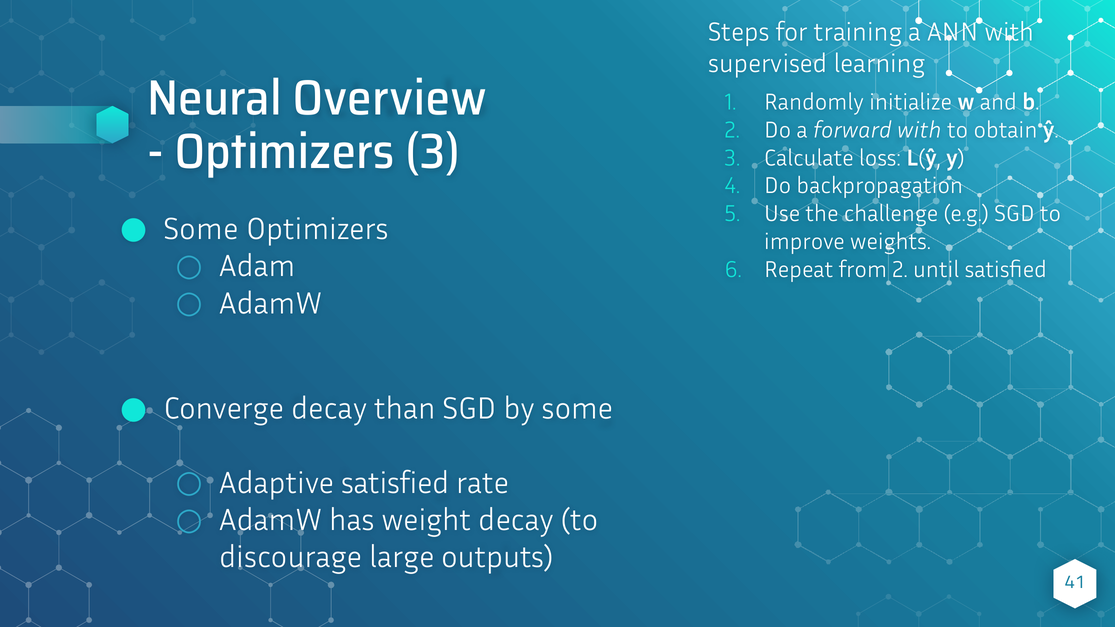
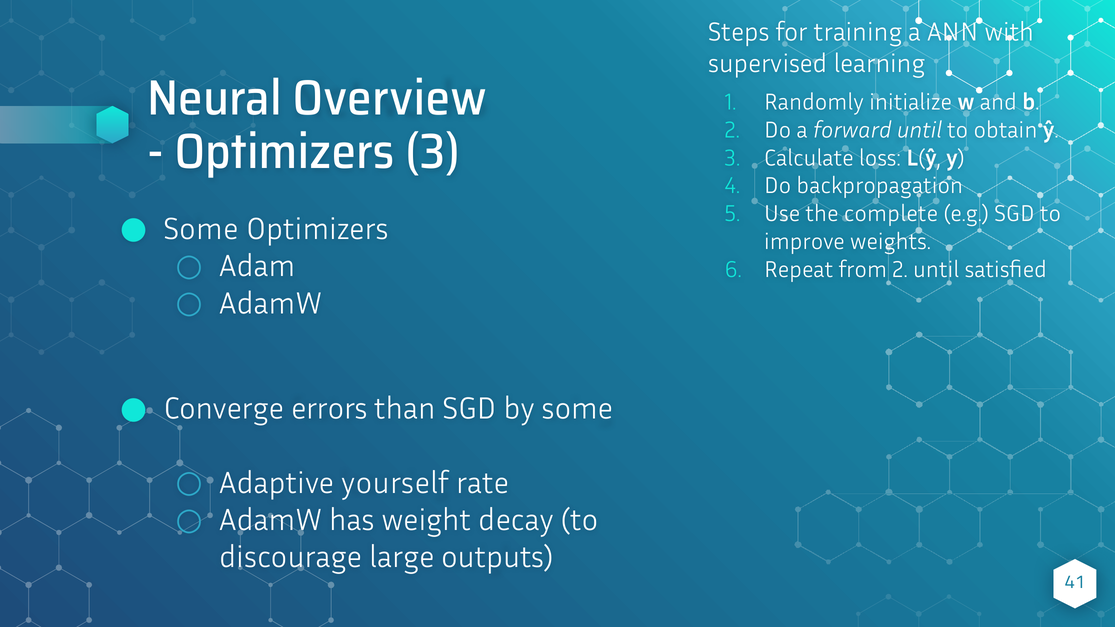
forward with: with -> until (919, 130)
challenge: challenge -> complete (891, 214)
Converge decay: decay -> errors (329, 409)
Adaptive satisfied: satisfied -> yourself (395, 483)
